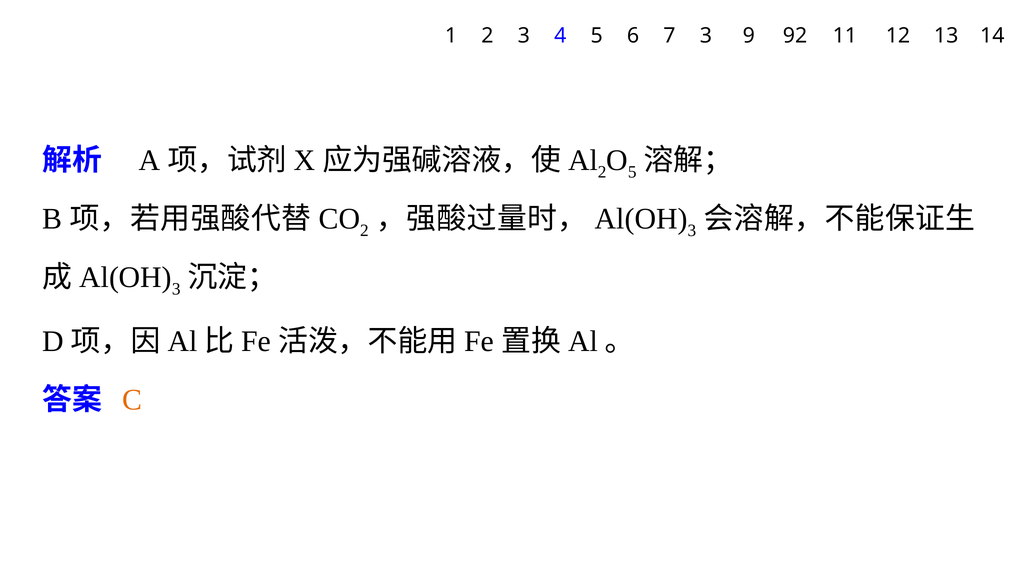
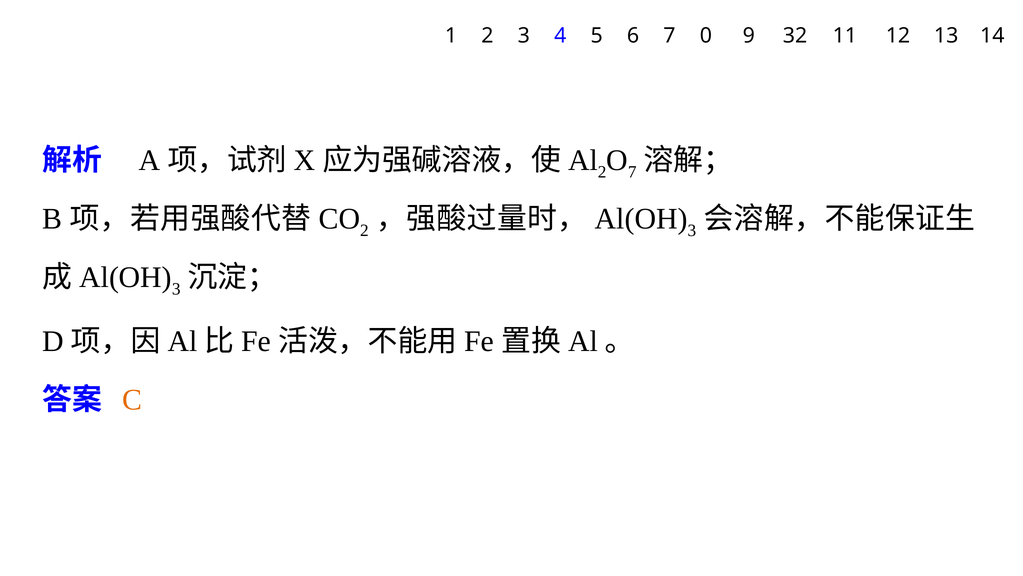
7 3: 3 -> 0 (706, 35)
92: 92 -> 32 (795, 35)
5: 5 -> 7 (632, 172)
